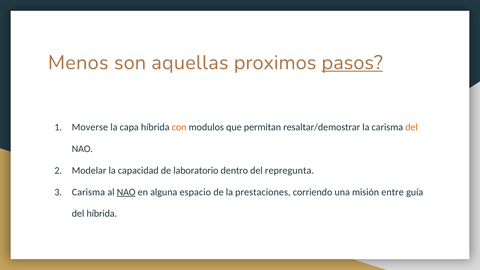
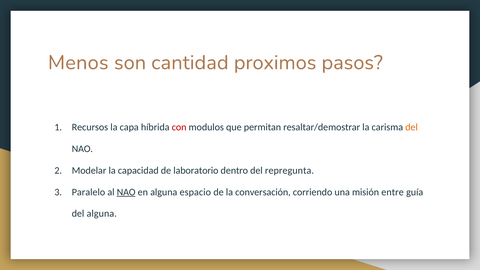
aquellas: aquellas -> cantidad (190, 63)
pasos underline: present -> none (352, 63)
Moverse: Moverse -> Recursos (90, 127)
con colour: orange -> red (179, 127)
Carisma: Carisma -> Paralelo (88, 192)
prestaciones: prestaciones -> conversación (263, 192)
del híbrida: híbrida -> alguna (102, 214)
